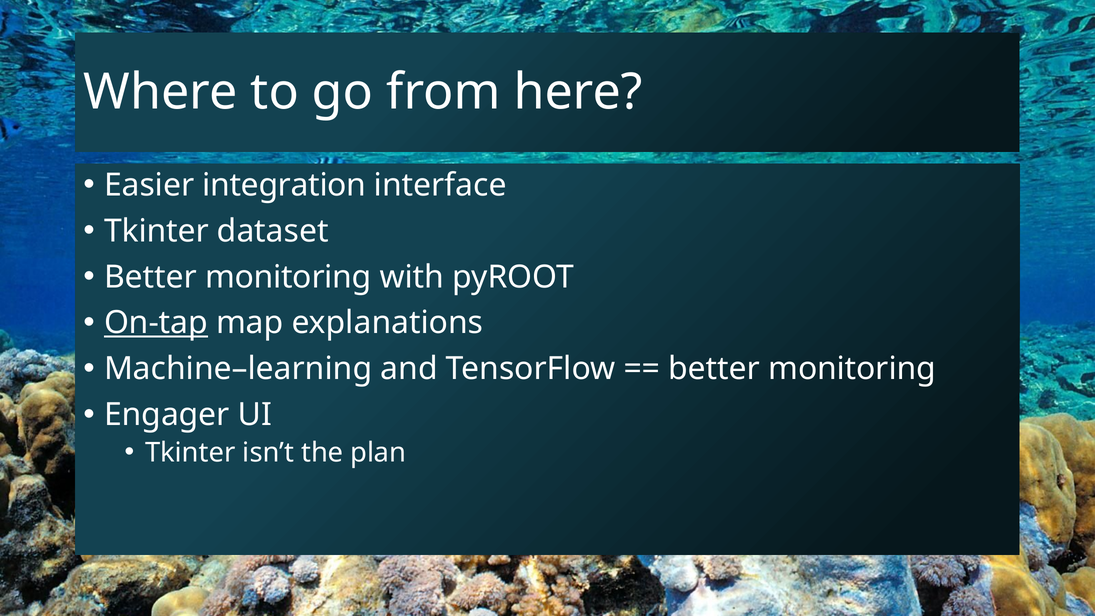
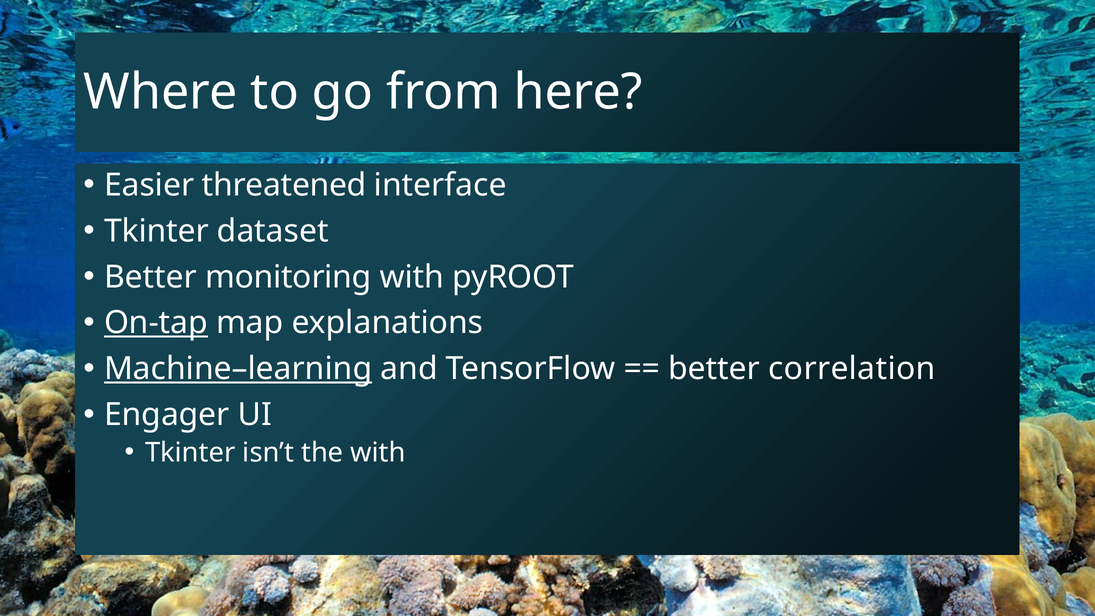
integration: integration -> threatened (284, 185)
Machine–learning underline: none -> present (238, 369)
monitoring: monitoring -> correlation (852, 369)
the plan: plan -> with (378, 452)
